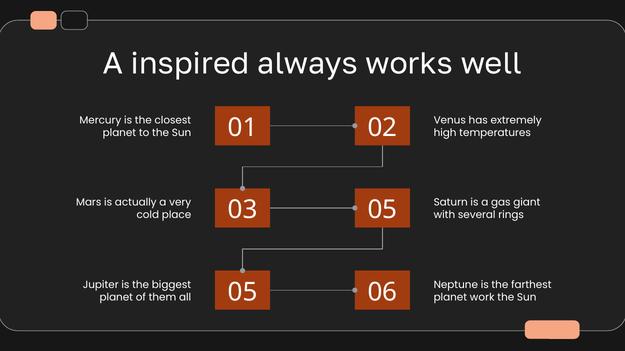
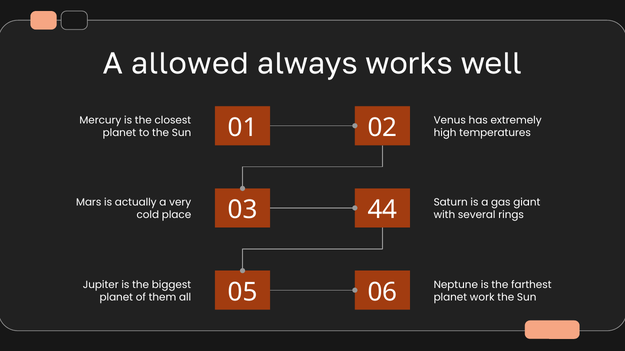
inspired: inspired -> allowed (190, 64)
03 05: 05 -> 44 (382, 210)
